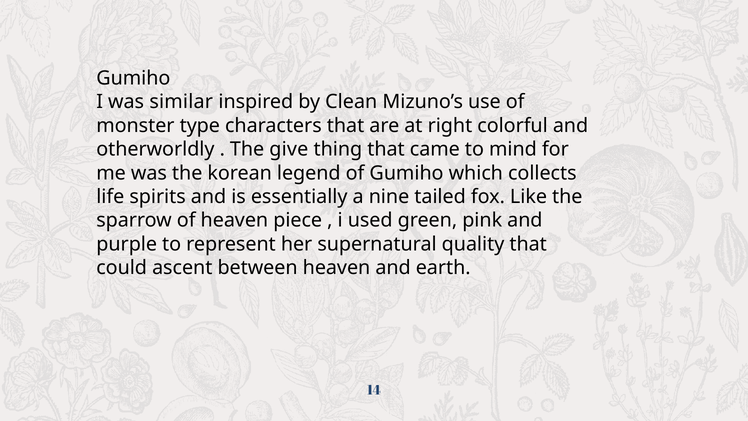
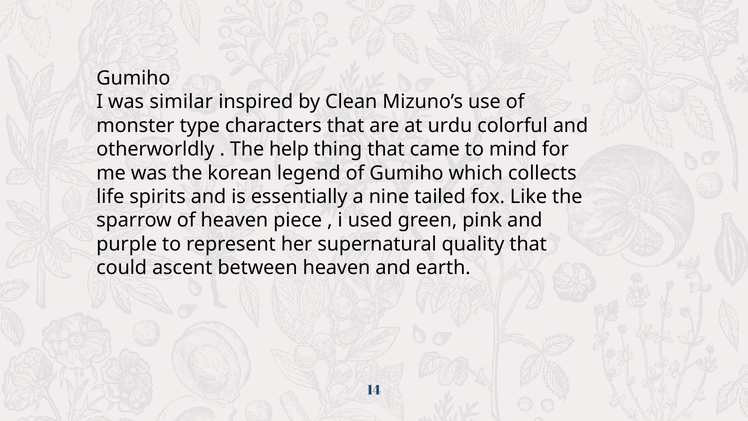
right: right -> urdu (450, 126)
give: give -> help (289, 149)
